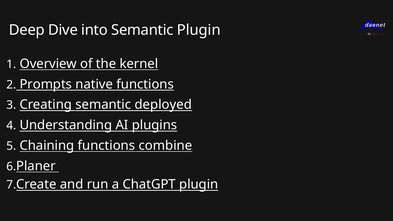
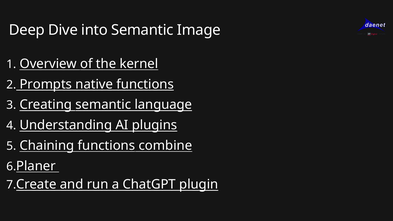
Semantic Plugin: Plugin -> Image (199, 30)
deployed: deployed -> language (163, 105)
